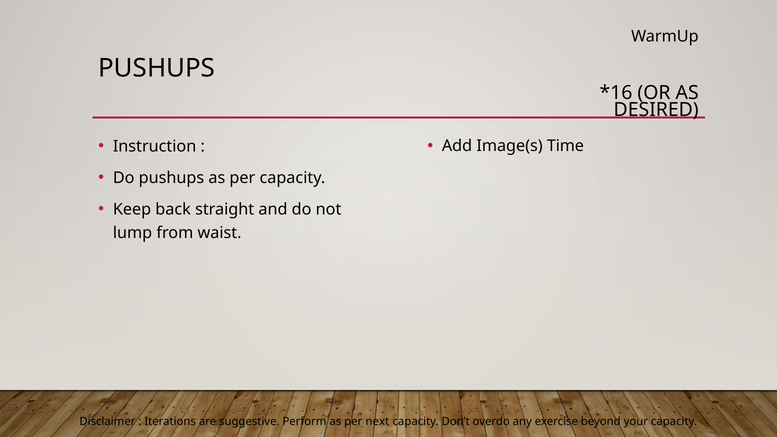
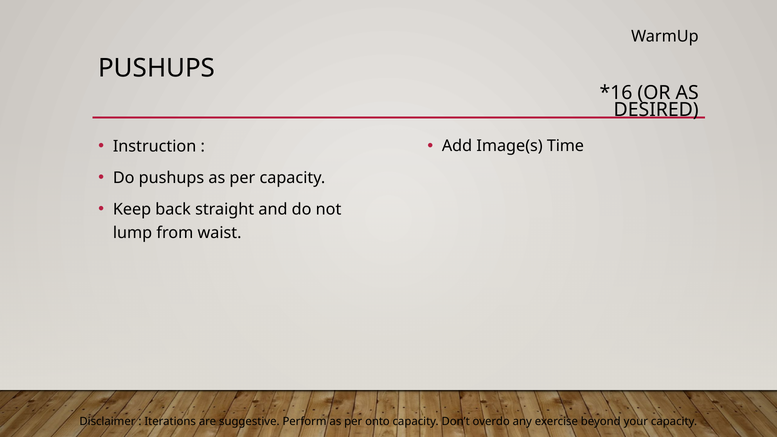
next: next -> onto (377, 421)
